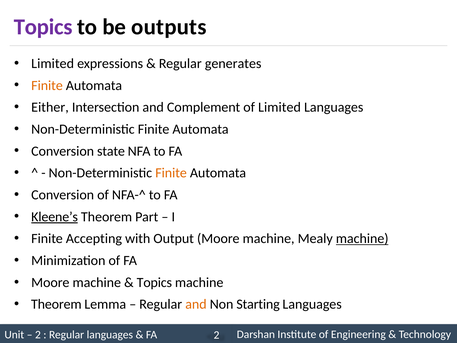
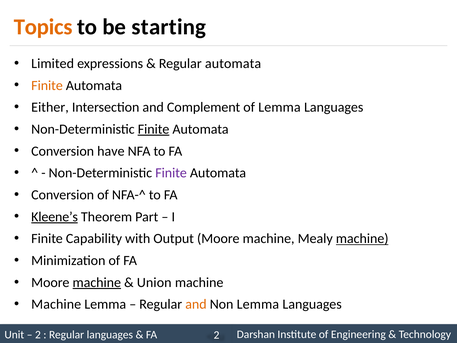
Topics colour: purple -> orange (43, 27)
outputs: outputs -> starting (169, 27)
Regular generates: generates -> automata (233, 63)
of Limited: Limited -> Lemma (279, 107)
Finite underline: none -> present (154, 129)
state: state -> have (111, 151)
Finite colour: orange -> purple (171, 173)
Accepting: Accepting -> Capability (94, 239)
machine underline: none -> present (97, 282)
Topics: Topics -> Union (154, 282)
Theorem: Theorem -> Machine (56, 304)
Non Starting: Starting -> Lemma (258, 304)
